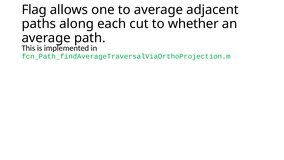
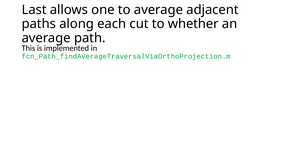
Flag: Flag -> Last (34, 10)
